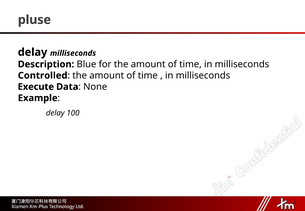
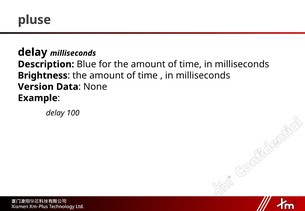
Controlled: Controlled -> Brightness (43, 76)
Execute: Execute -> Version (36, 87)
